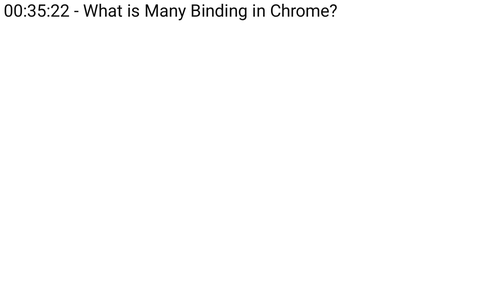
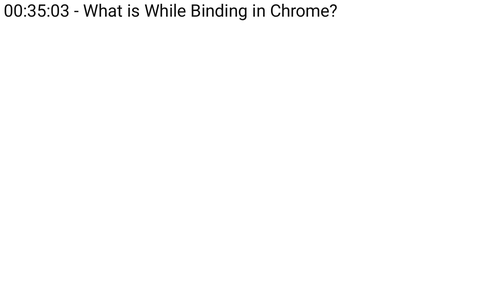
00:35:22: 00:35:22 -> 00:35:03 (37, 11)
Many: Many -> While (165, 11)
